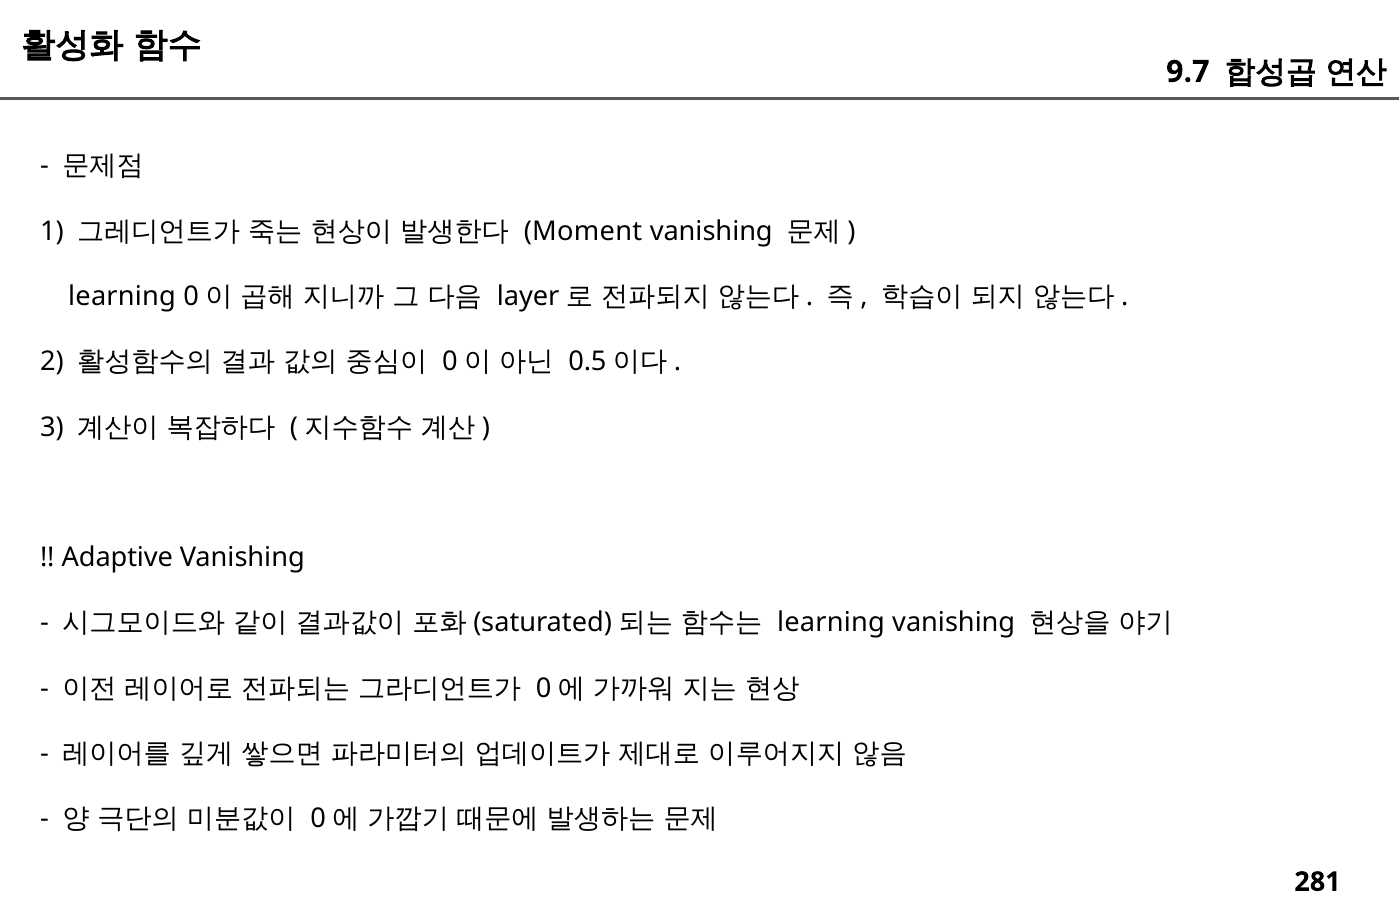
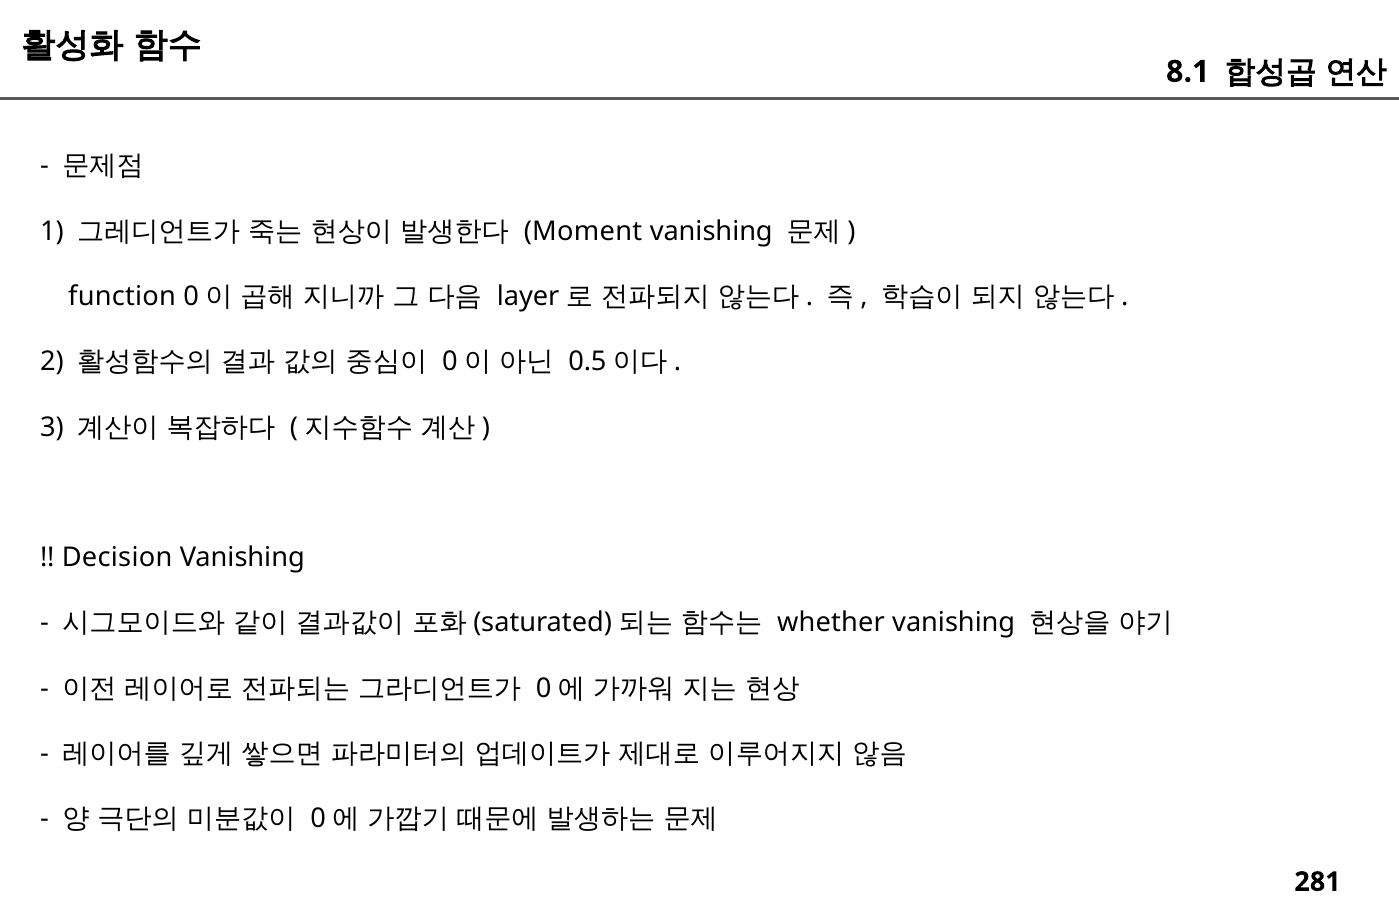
9.7: 9.7 -> 8.1 (1188, 72)
learning: learning -> function (122, 296)
Adaptive: Adaptive -> Decision (117, 558)
learning: learning -> whether (831, 623)
